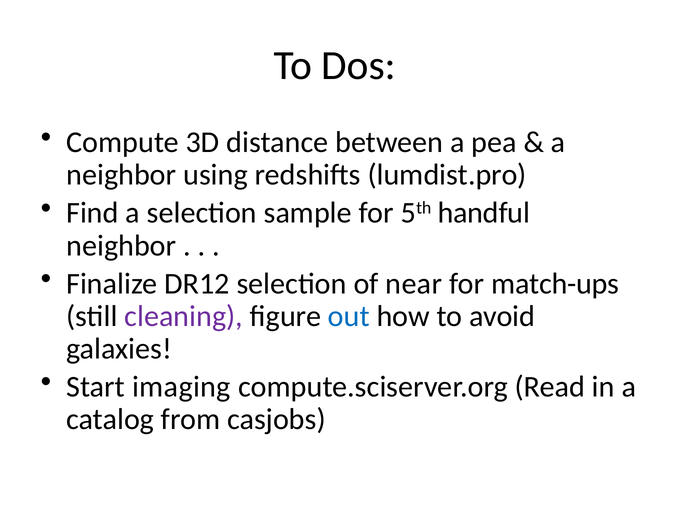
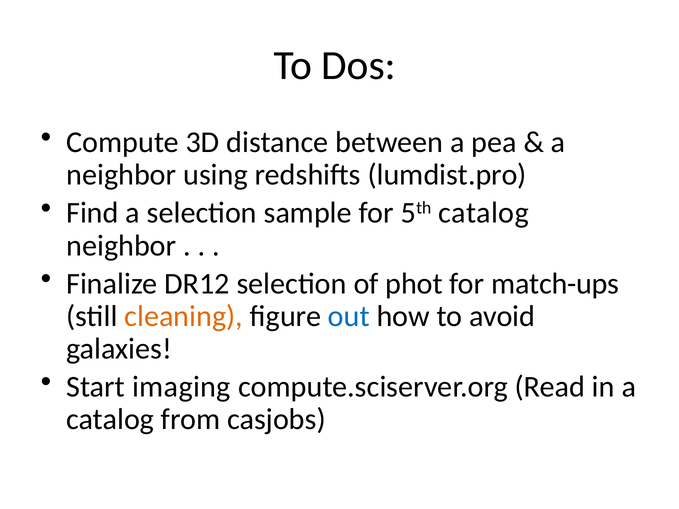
5th handful: handful -> catalog (484, 213)
near: near -> phot (414, 284)
cleaning colour: purple -> orange (184, 316)
